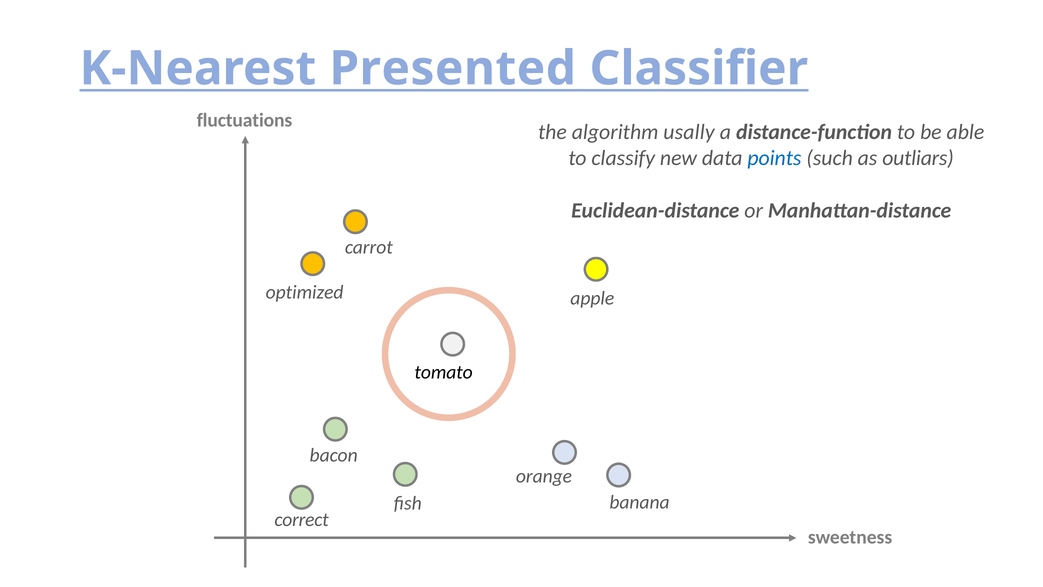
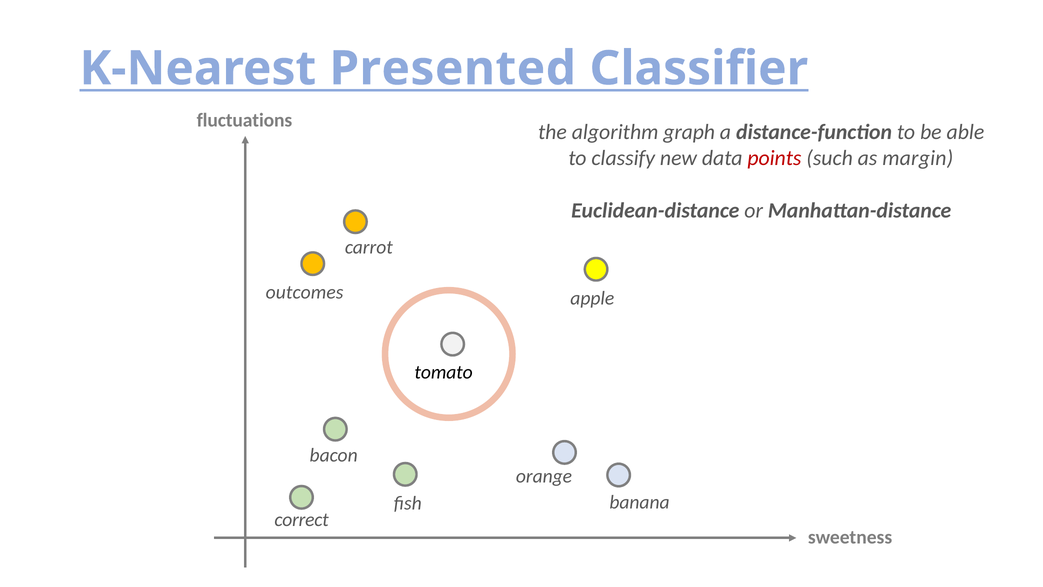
usally: usally -> graph (689, 132)
points colour: blue -> red (774, 158)
outliars: outliars -> margin (918, 158)
optimized: optimized -> outcomes (305, 292)
